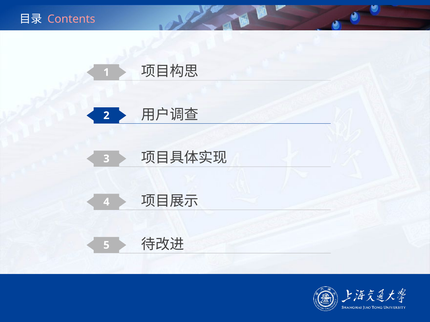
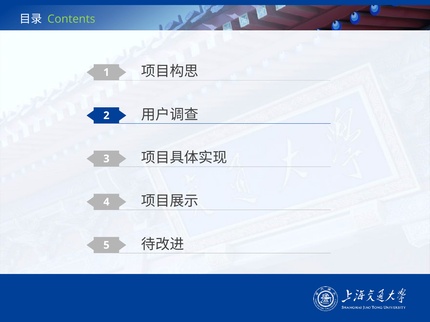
Contents colour: pink -> light green (71, 19)
